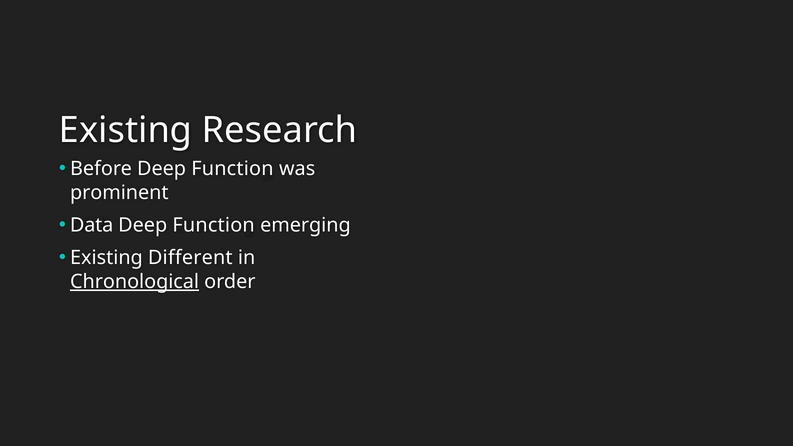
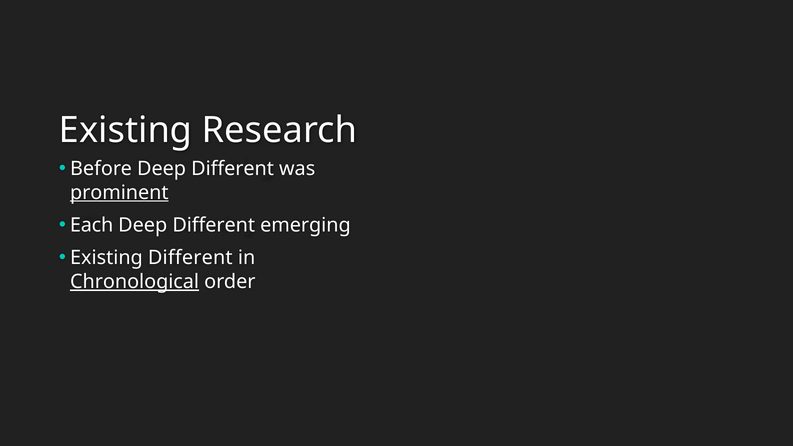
Before Deep Function: Function -> Different (233, 169)
prominent underline: none -> present (119, 193)
Data: Data -> Each (92, 225)
Function: Function -> Different (214, 225)
